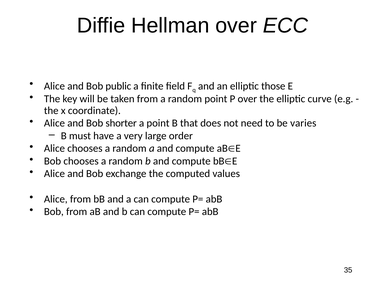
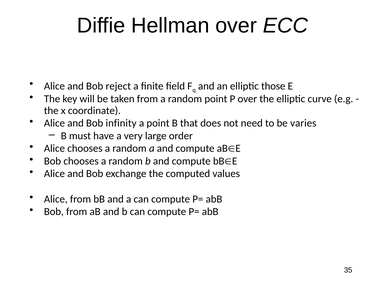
public: public -> reject (118, 86)
shorter: shorter -> infinity (121, 123)
